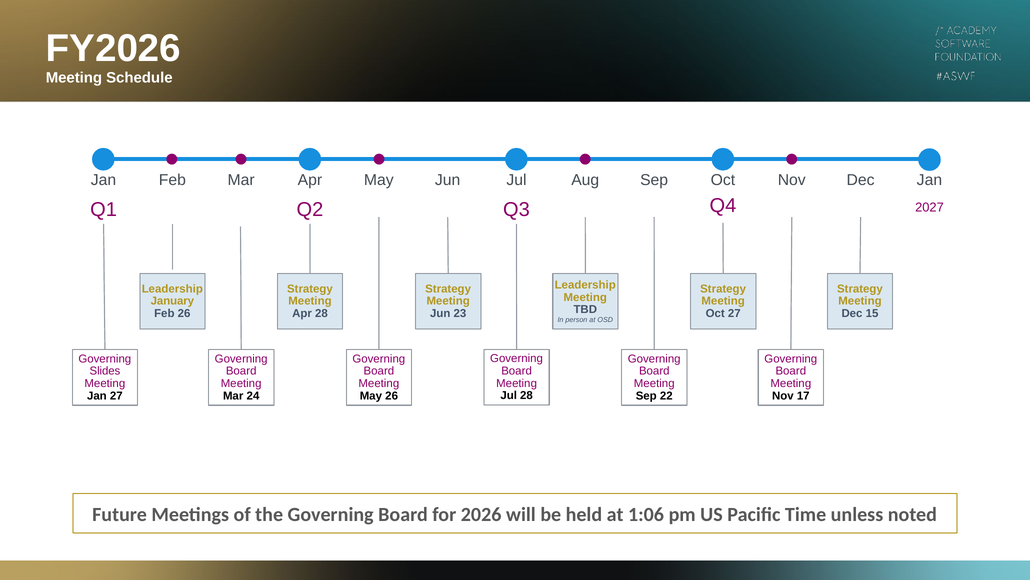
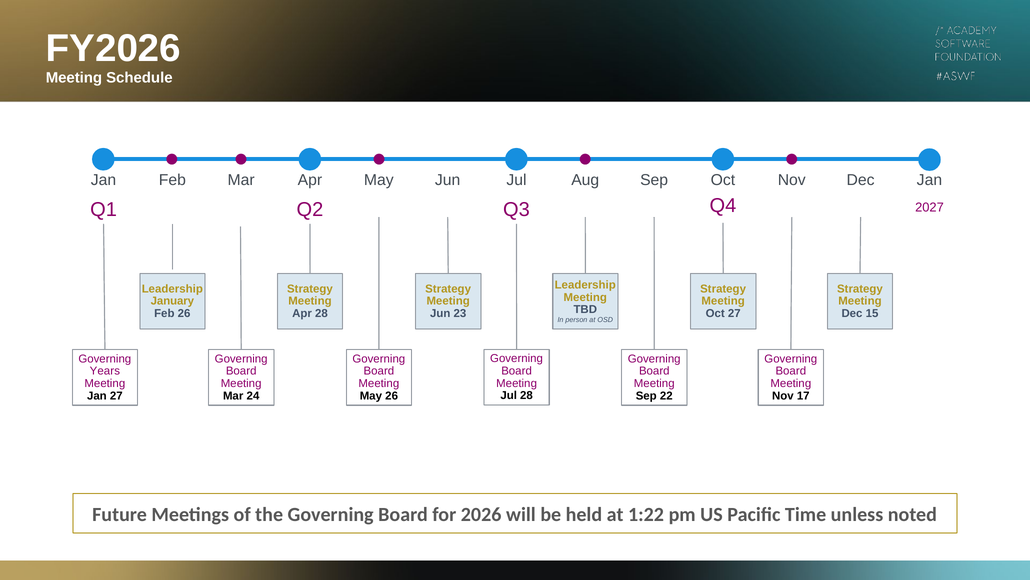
Slides: Slides -> Years (105, 371)
1:06: 1:06 -> 1:22 (646, 514)
